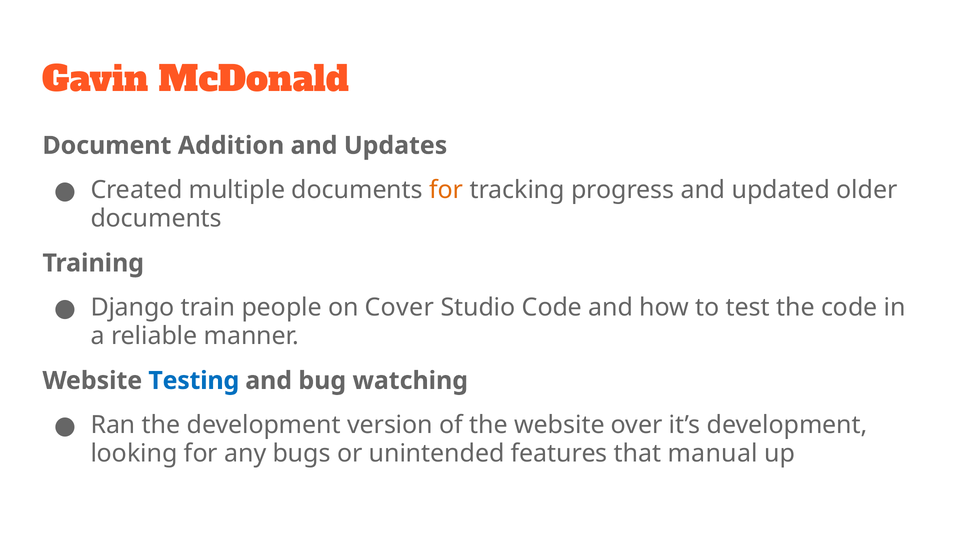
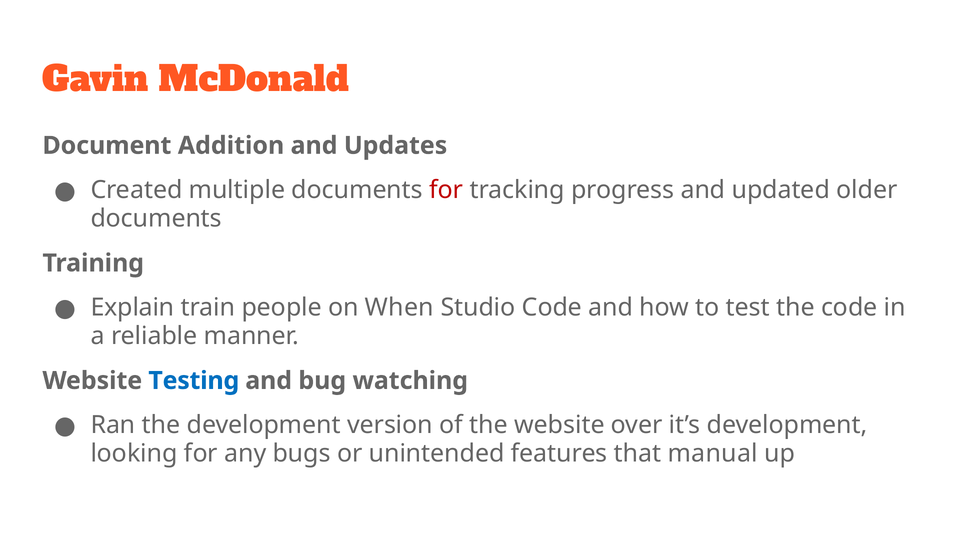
for colour: orange -> red (446, 190)
Django: Django -> Explain (133, 307)
Cover: Cover -> When (399, 307)
